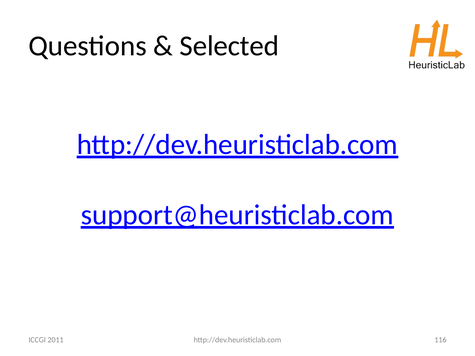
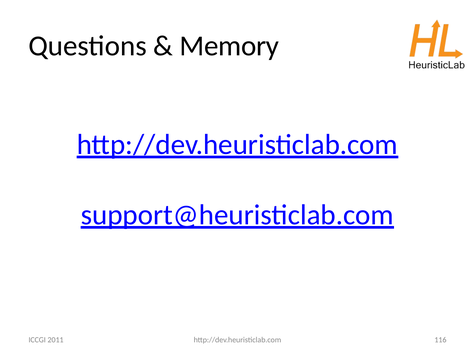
Selected: Selected -> Memory (229, 46)
